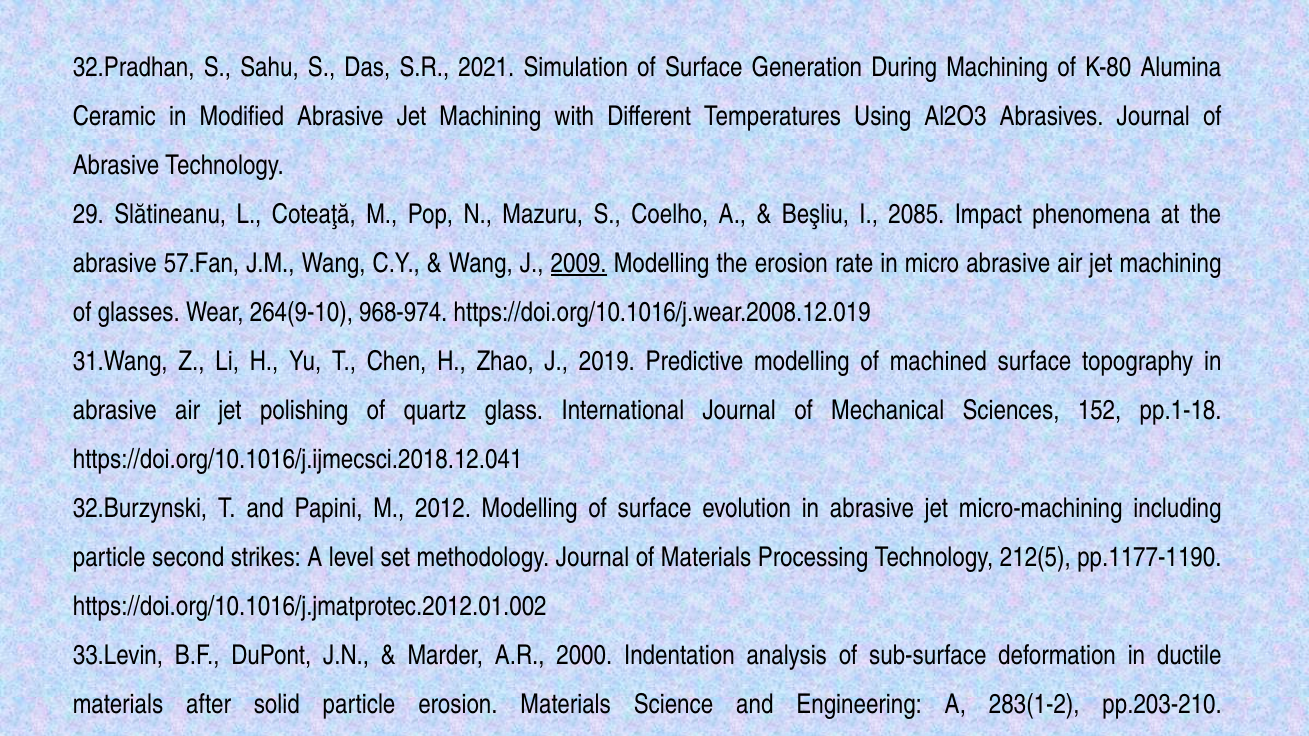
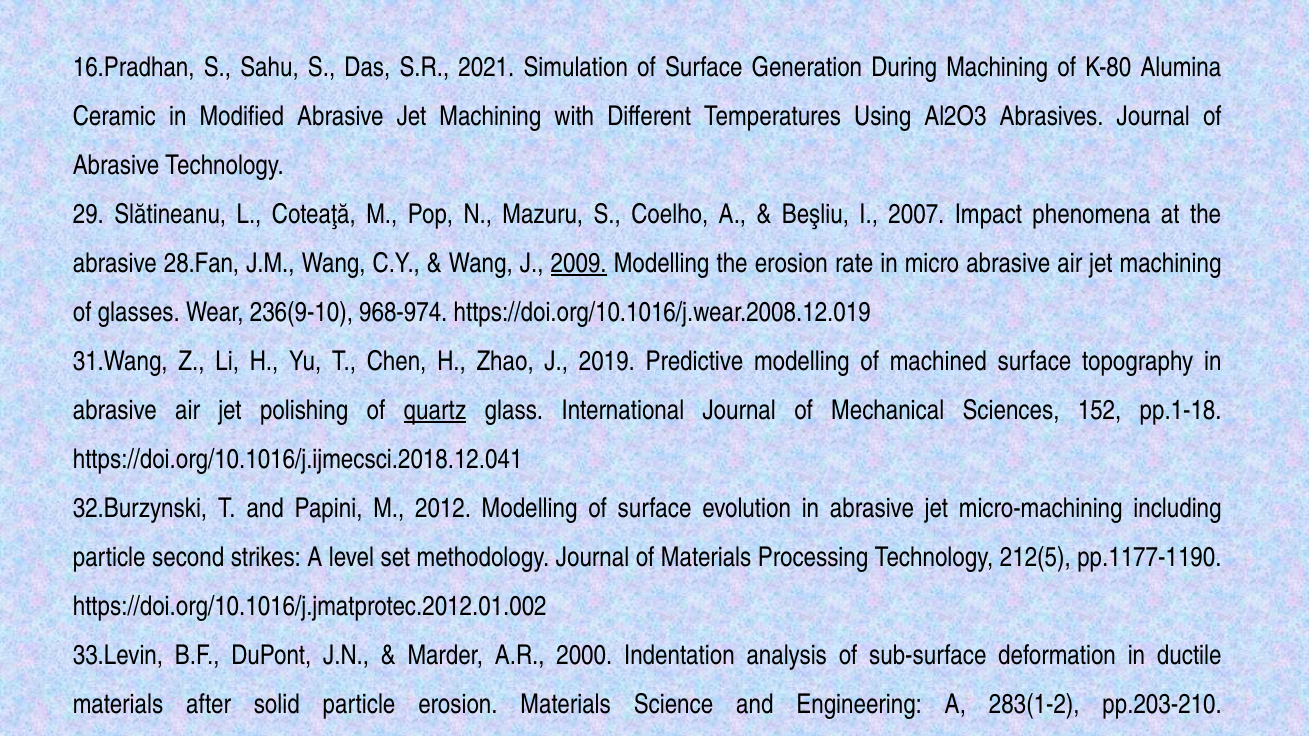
32.Pradhan: 32.Pradhan -> 16.Pradhan (134, 67)
2085: 2085 -> 2007 (916, 214)
57.Fan: 57.Fan -> 28.Fan (202, 263)
264(9-10: 264(9-10 -> 236(9-10 (301, 313)
quartz underline: none -> present (435, 411)
